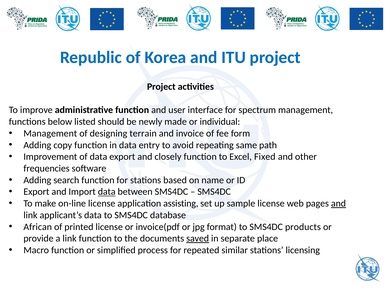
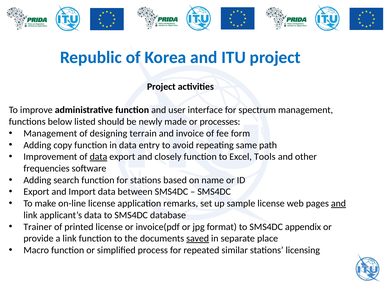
individual: individual -> processes (220, 122)
data underline: none -> present (98, 157)
Fixed: Fixed -> Tools (265, 157)
data underline: present -> none (107, 192)
assisting: assisting -> remarks (181, 204)
African: African -> Trainer (38, 227)
products: products -> appendix (303, 227)
